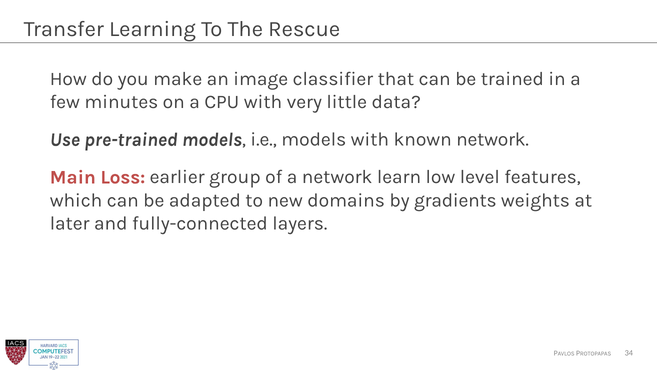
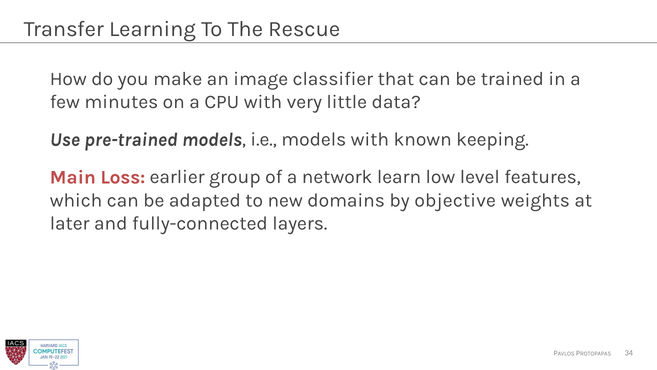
known network: network -> keeping (492, 139)
gradients: gradients -> objective (455, 200)
